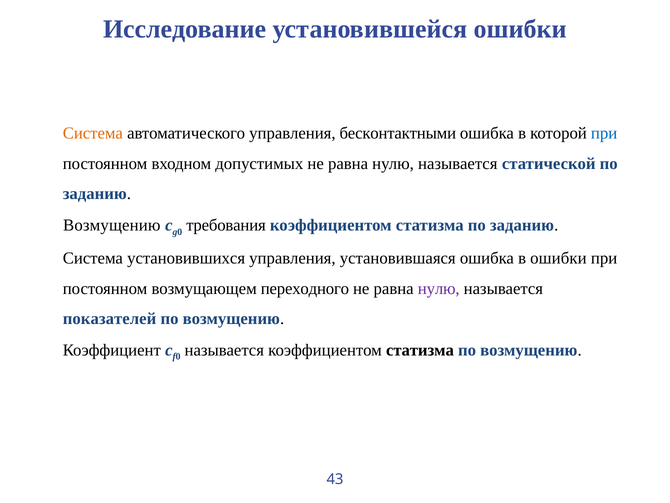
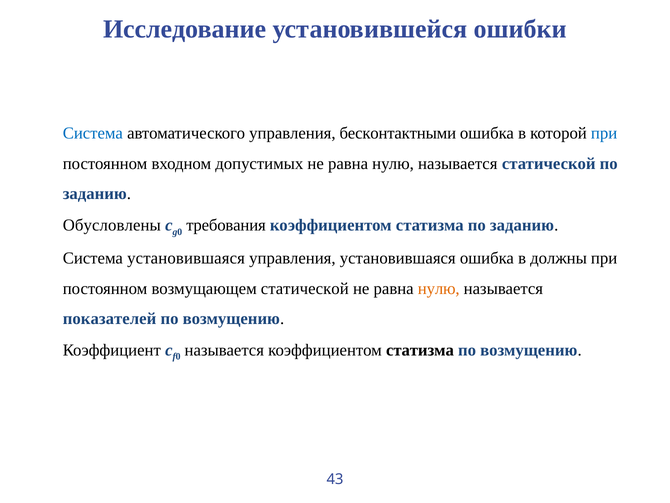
Система colour: orange -> blue (93, 133)
Возмущению: Возмущению -> Обусловлены (112, 225)
Система установившихся: установившихся -> установившаяся (186, 258)
в ошибки: ошибки -> должны (559, 258)
возмущающем переходного: переходного -> статической (305, 288)
нулю colour: purple -> orange (439, 288)
